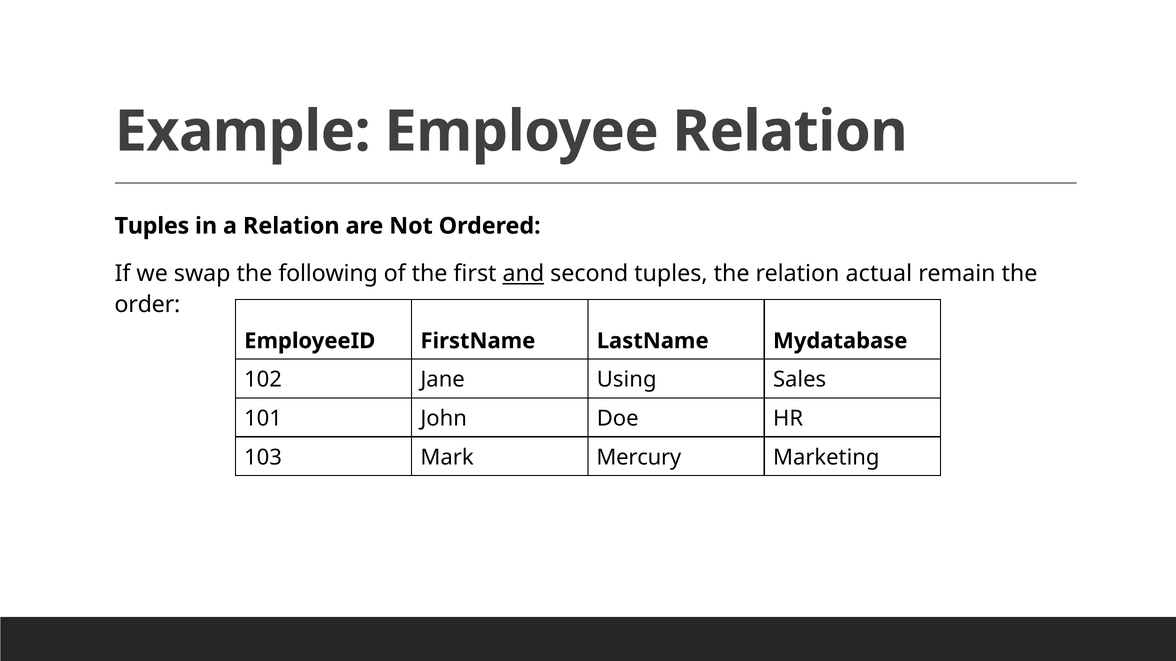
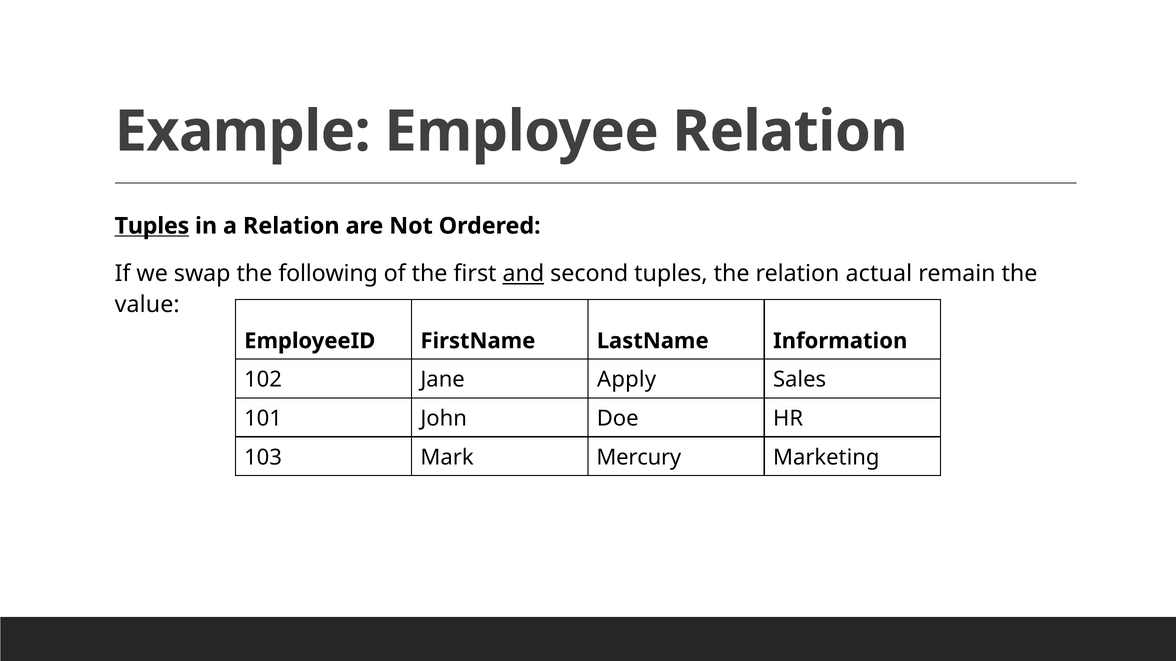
Tuples underline: none -> present (152, 226)
order: order -> value (147, 305)
Mydatabase: Mydatabase -> Information (840, 341)
Using: Using -> Apply (627, 380)
